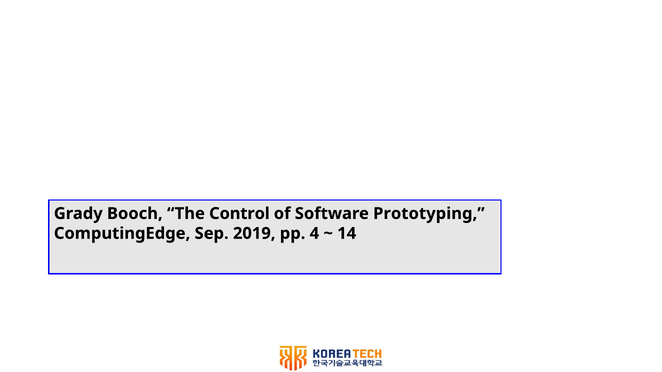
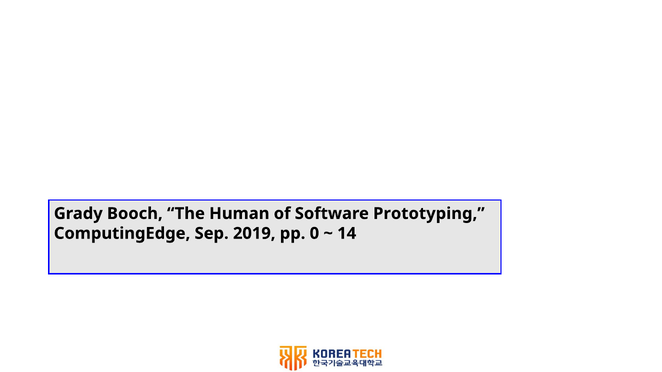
Control: Control -> Human (239, 214)
4: 4 -> 0 (314, 234)
